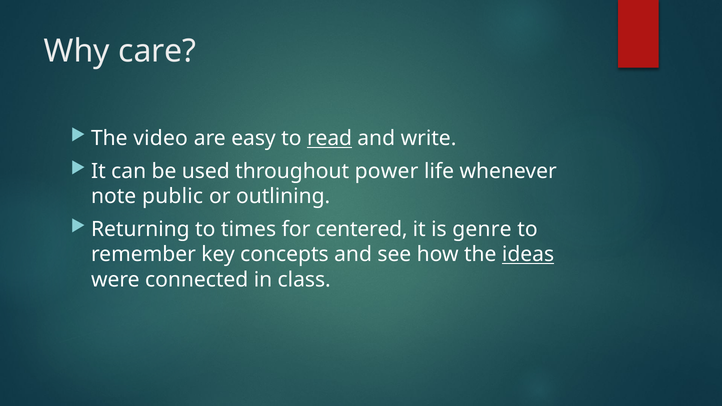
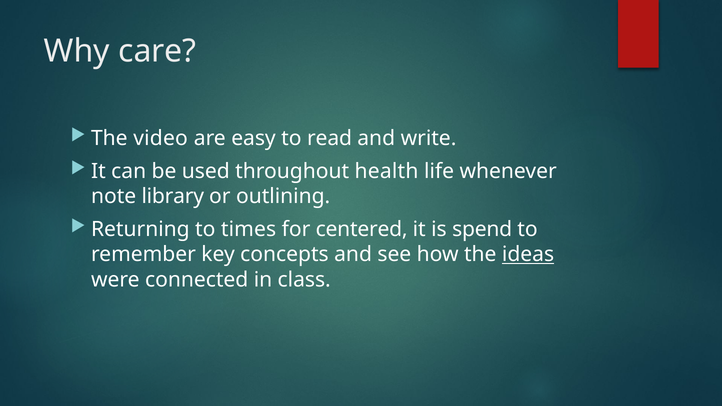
read underline: present -> none (330, 138)
power: power -> health (387, 171)
public: public -> library (173, 196)
genre: genre -> spend (482, 229)
